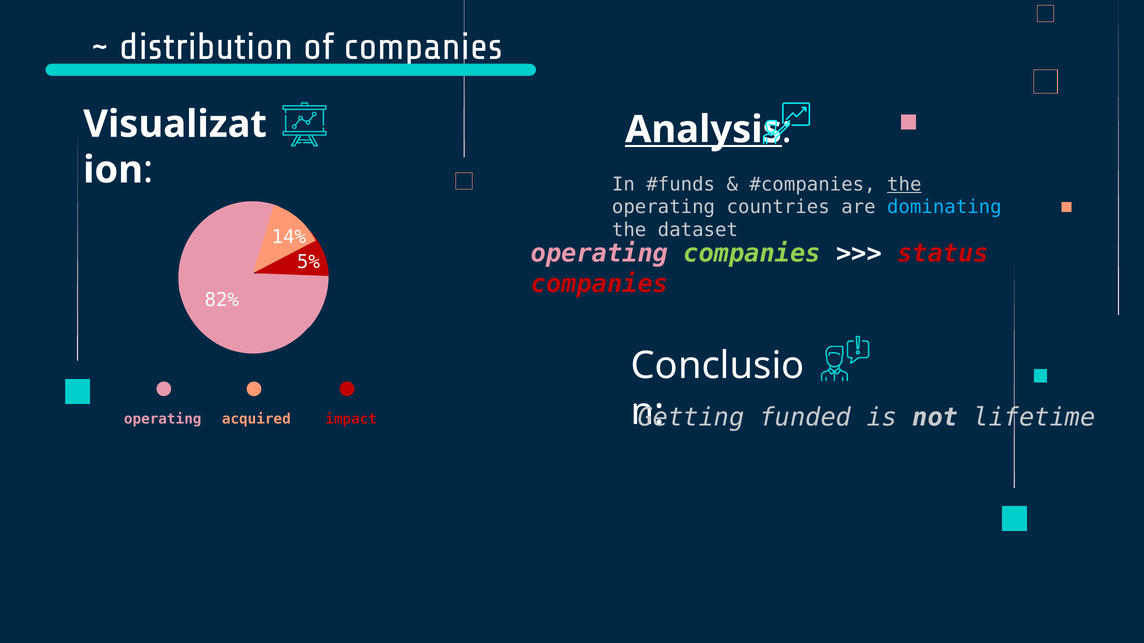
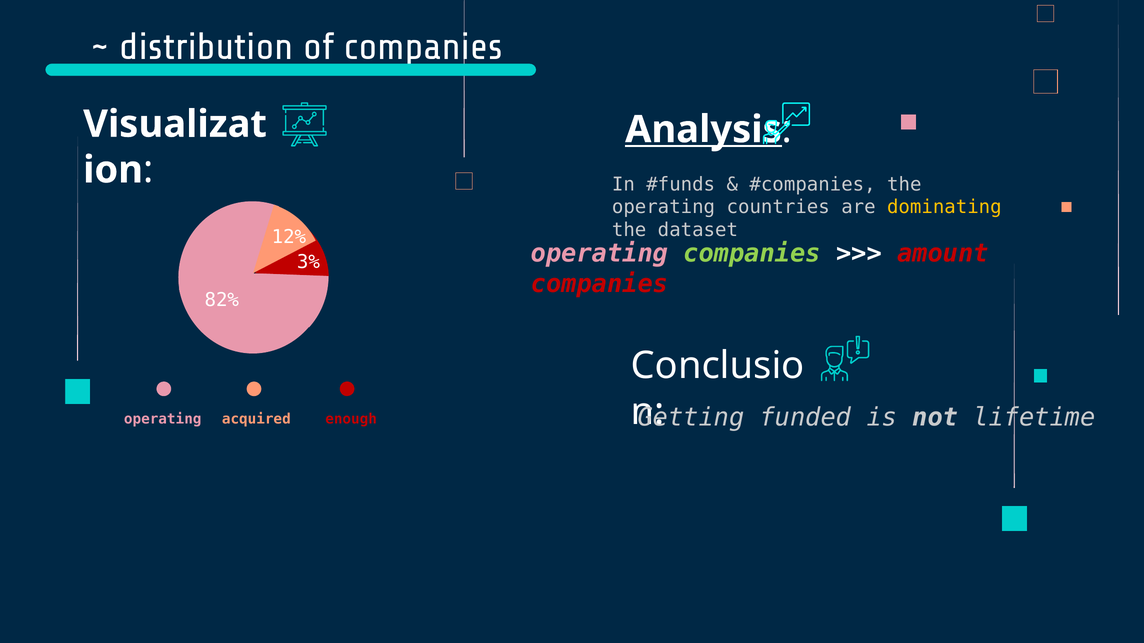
the underline: present -> none (904, 184)
dominating colour: light blue -> yellow (944, 207)
14%: 14% -> 12% (289, 237)
status: status -> amount (943, 254)
5%: 5% -> 3% (308, 262)
impact: impact -> enough (351, 419)
